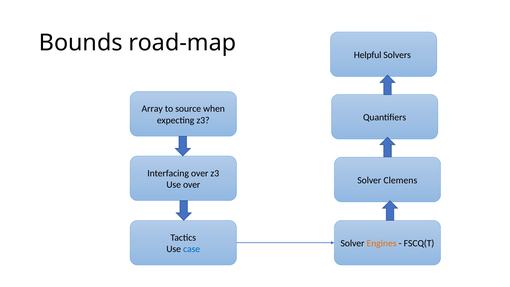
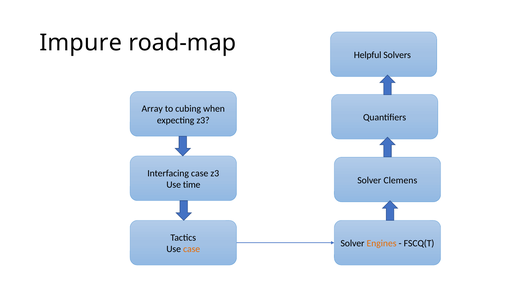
Bounds: Bounds -> Impure (81, 43)
source: source -> cubing (188, 109)
Interfacing over: over -> case (200, 173)
Use over: over -> time (192, 185)
case colour: blue -> orange (192, 249)
